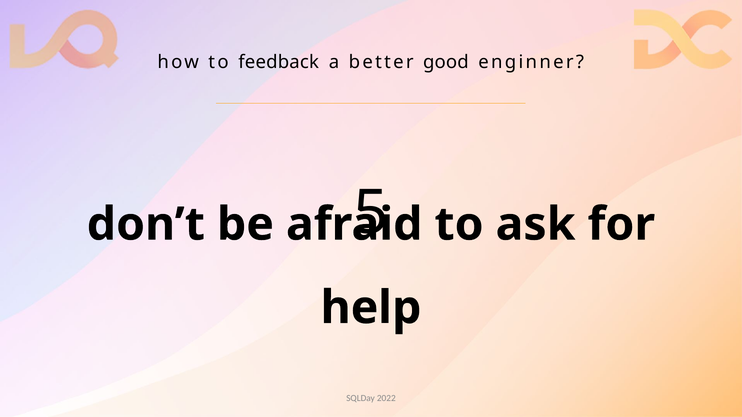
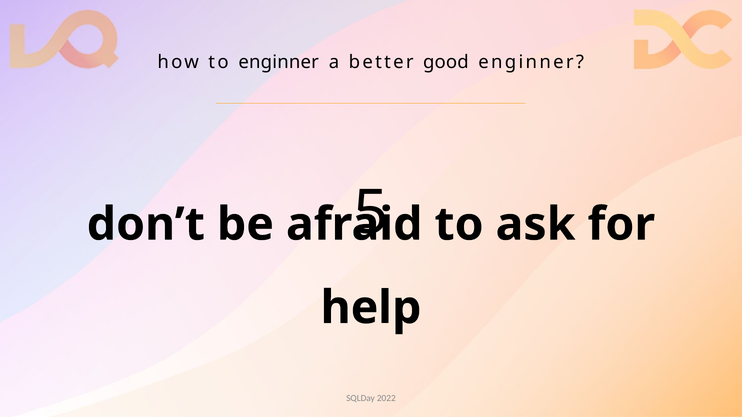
to feedback: feedback -> enginner (279, 62)
